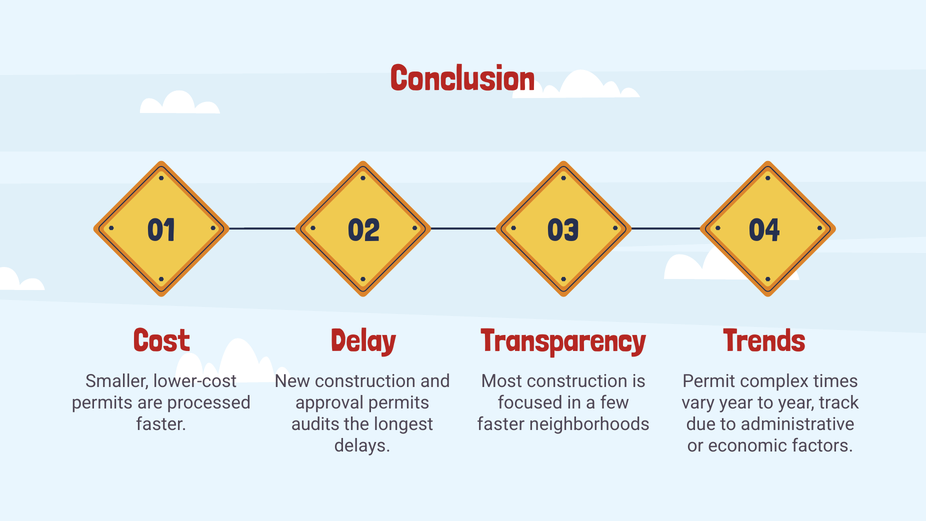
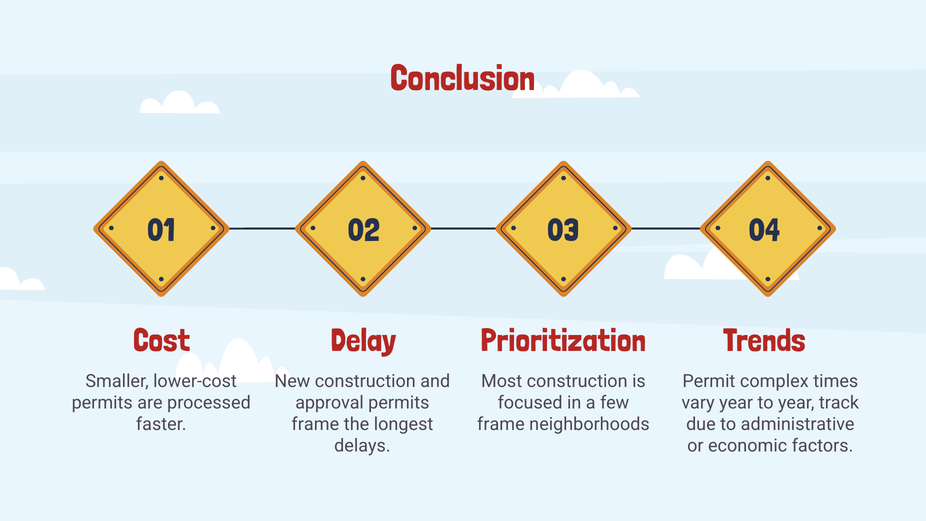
Transparency: Transparency -> Prioritization (563, 340)
audits: audits -> frame (315, 424)
faster: faster -> frame (501, 424)
